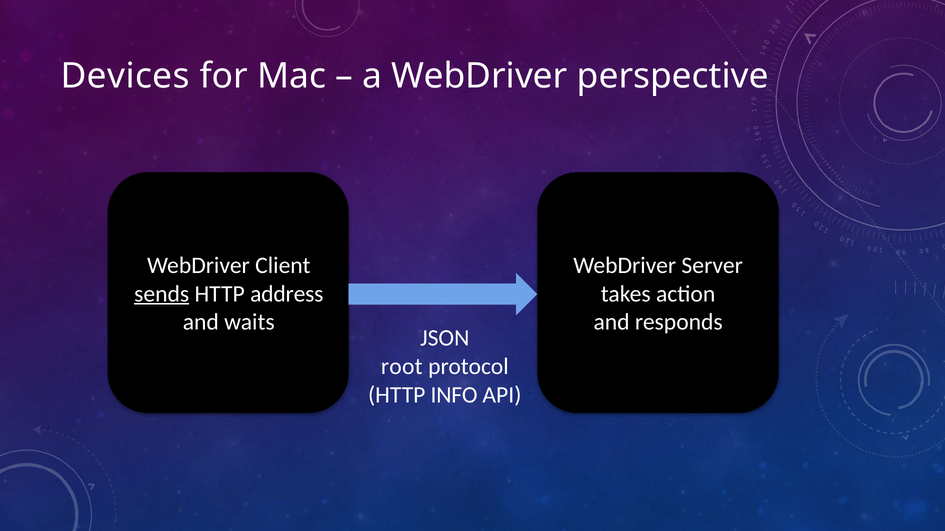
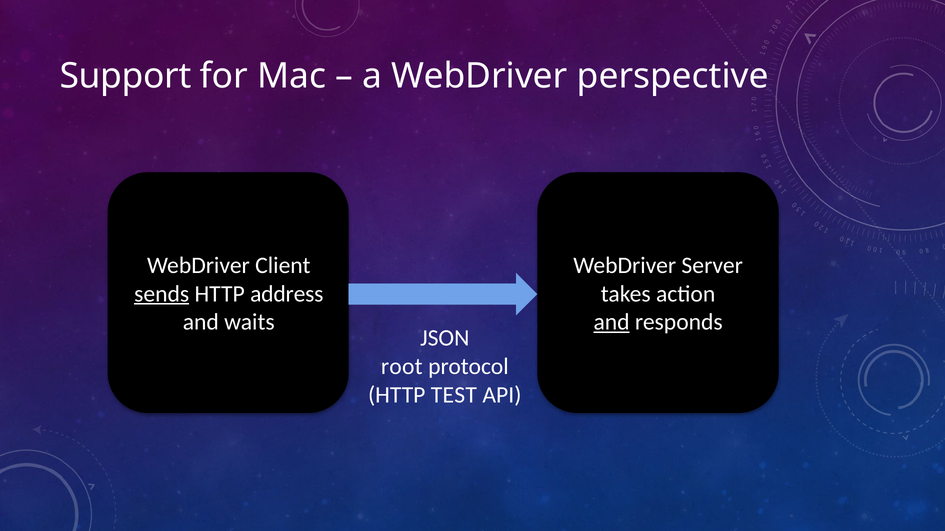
Devices: Devices -> Support (126, 76)
and underline: none -> present (612, 322)
INFO: INFO -> TEST (454, 395)
